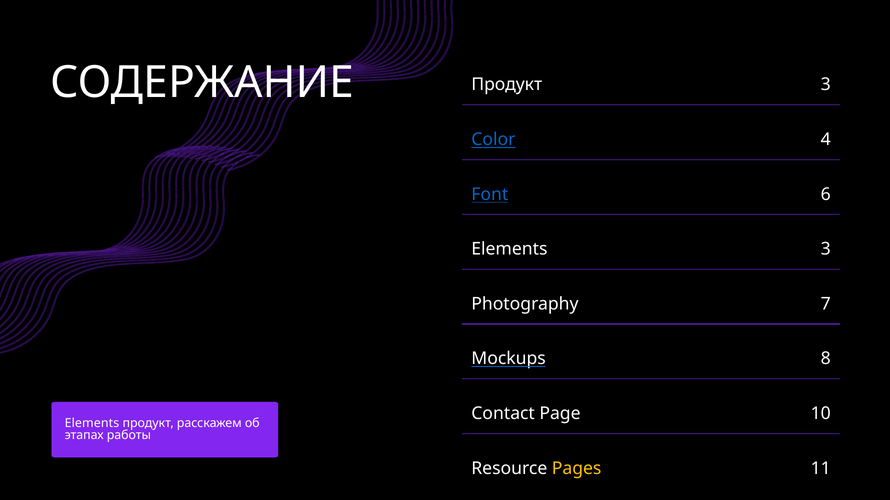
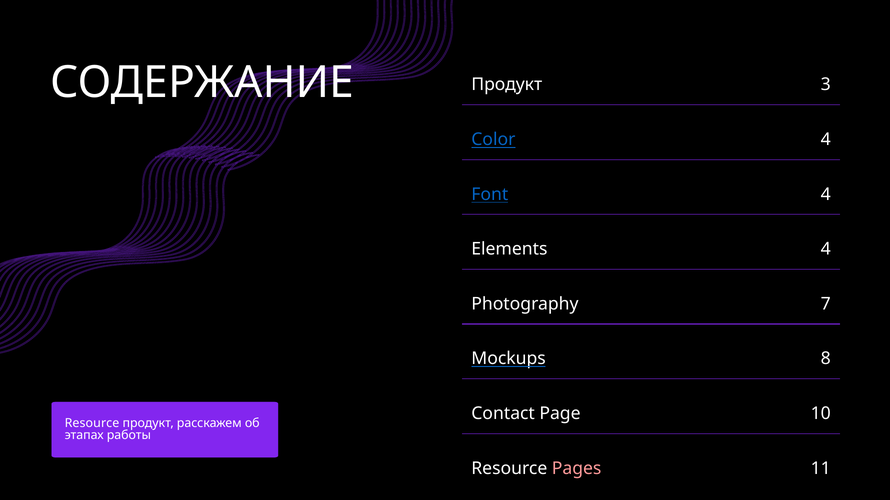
6: 6 -> 4 (826, 194)
3: 3 -> 4 (826, 249)
Elements: Elements -> Resource (92, 424)
Pages colour: yellow -> pink (577, 469)
